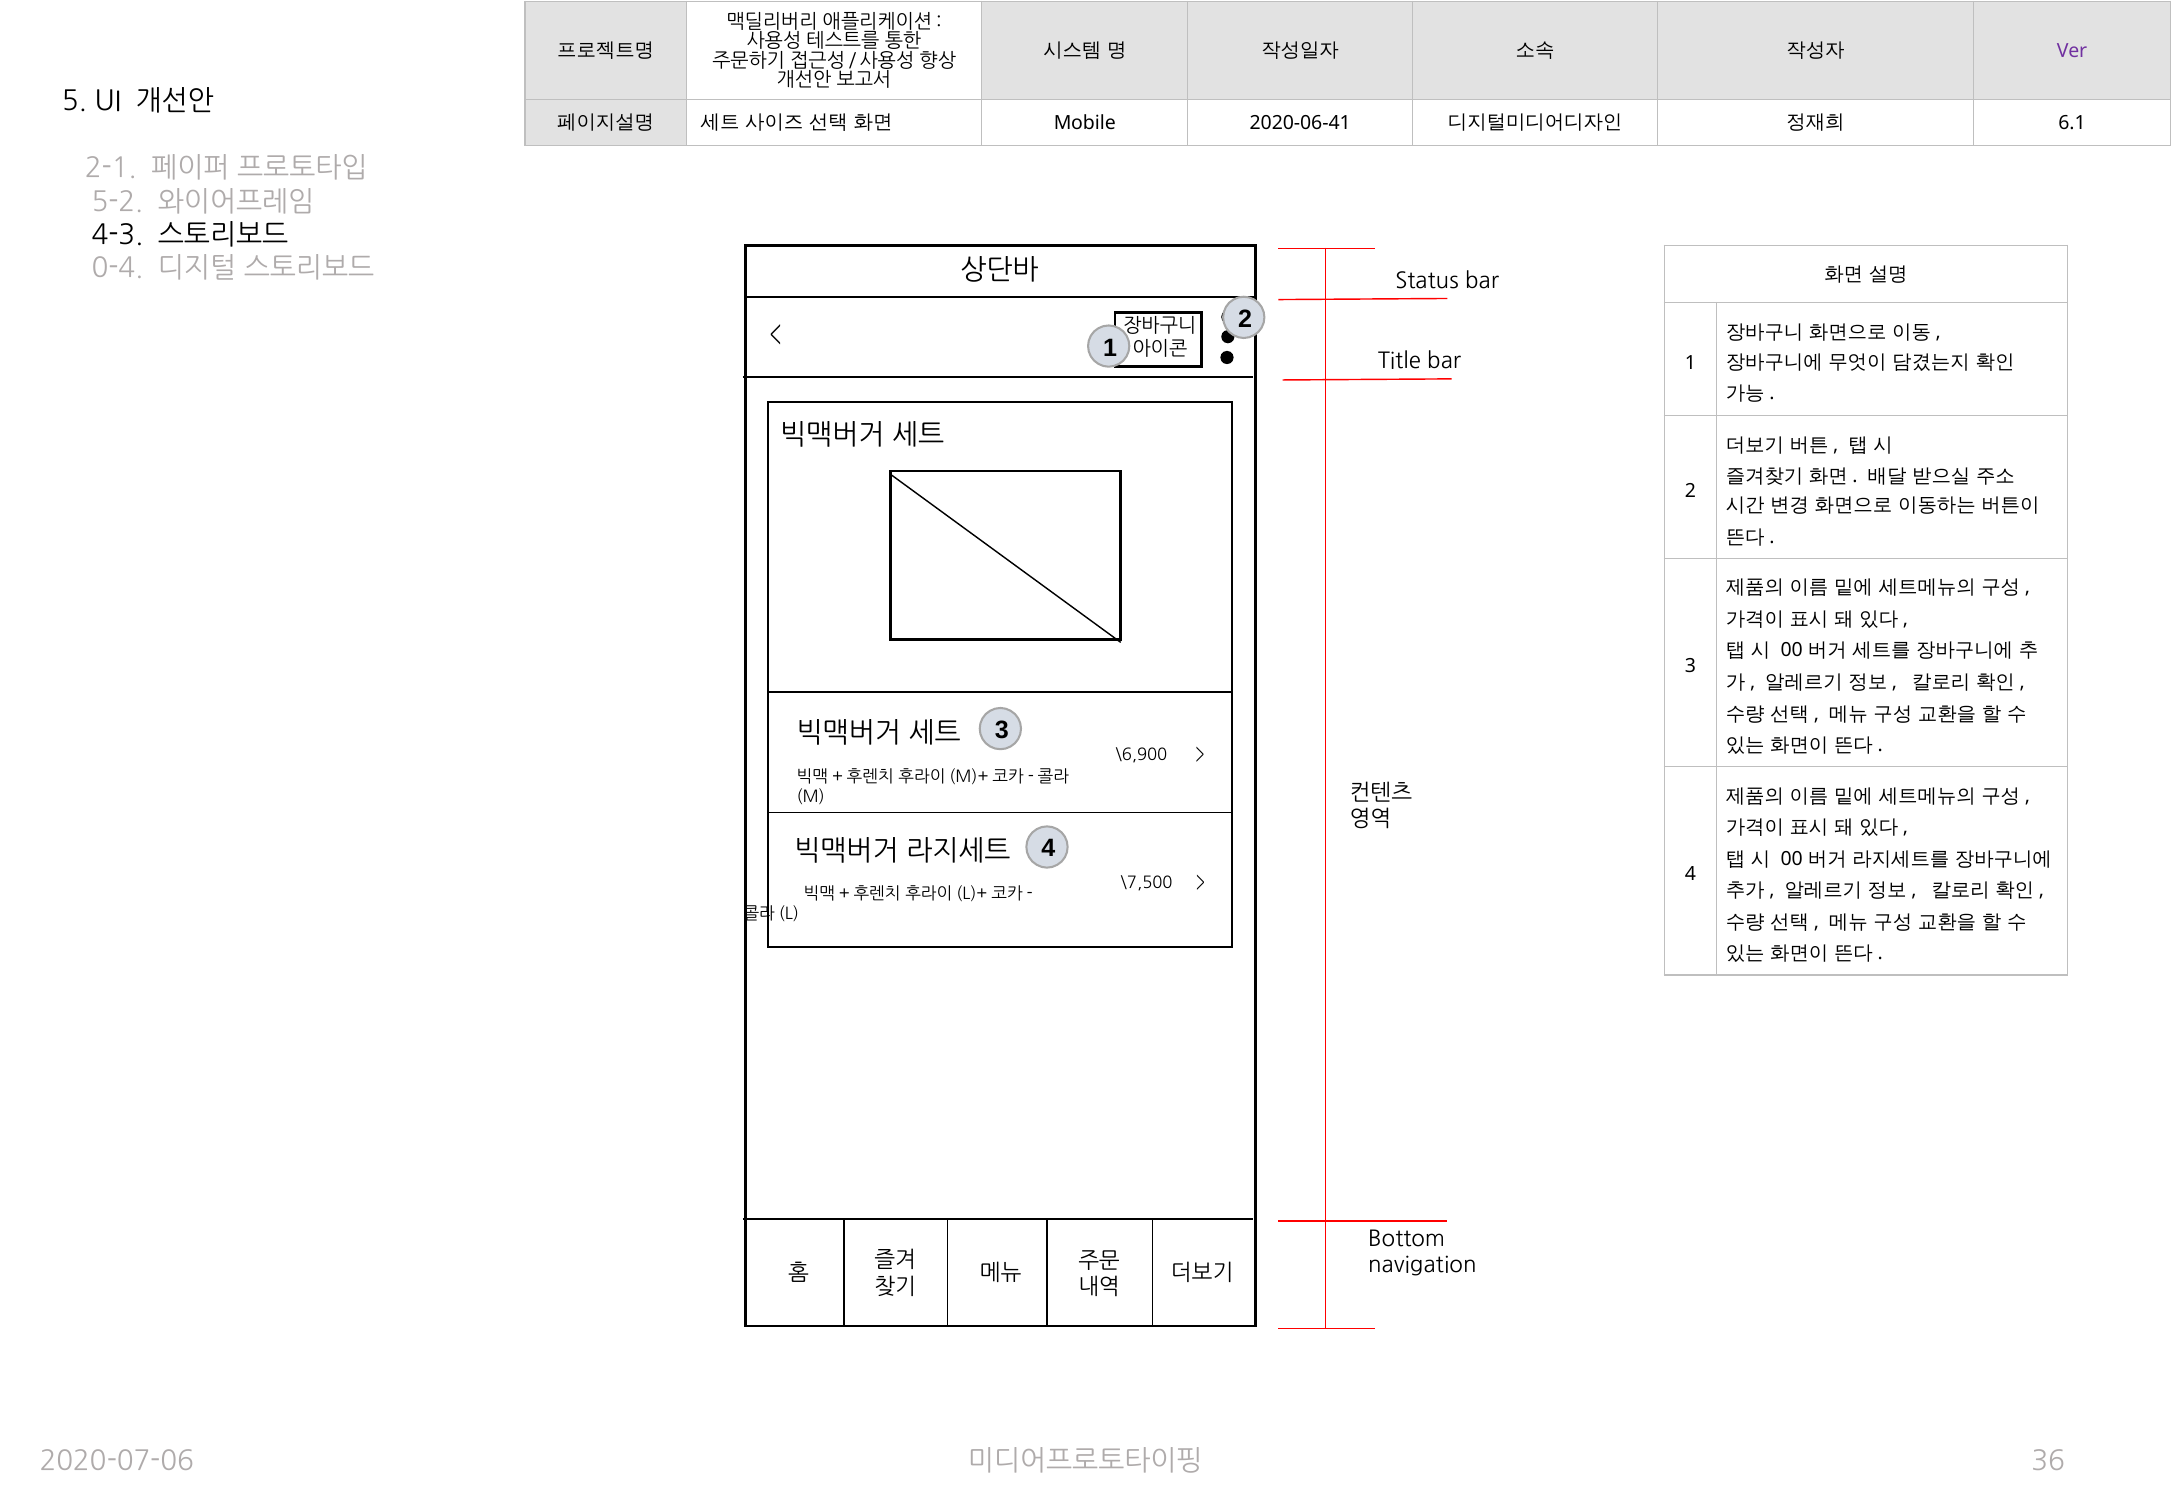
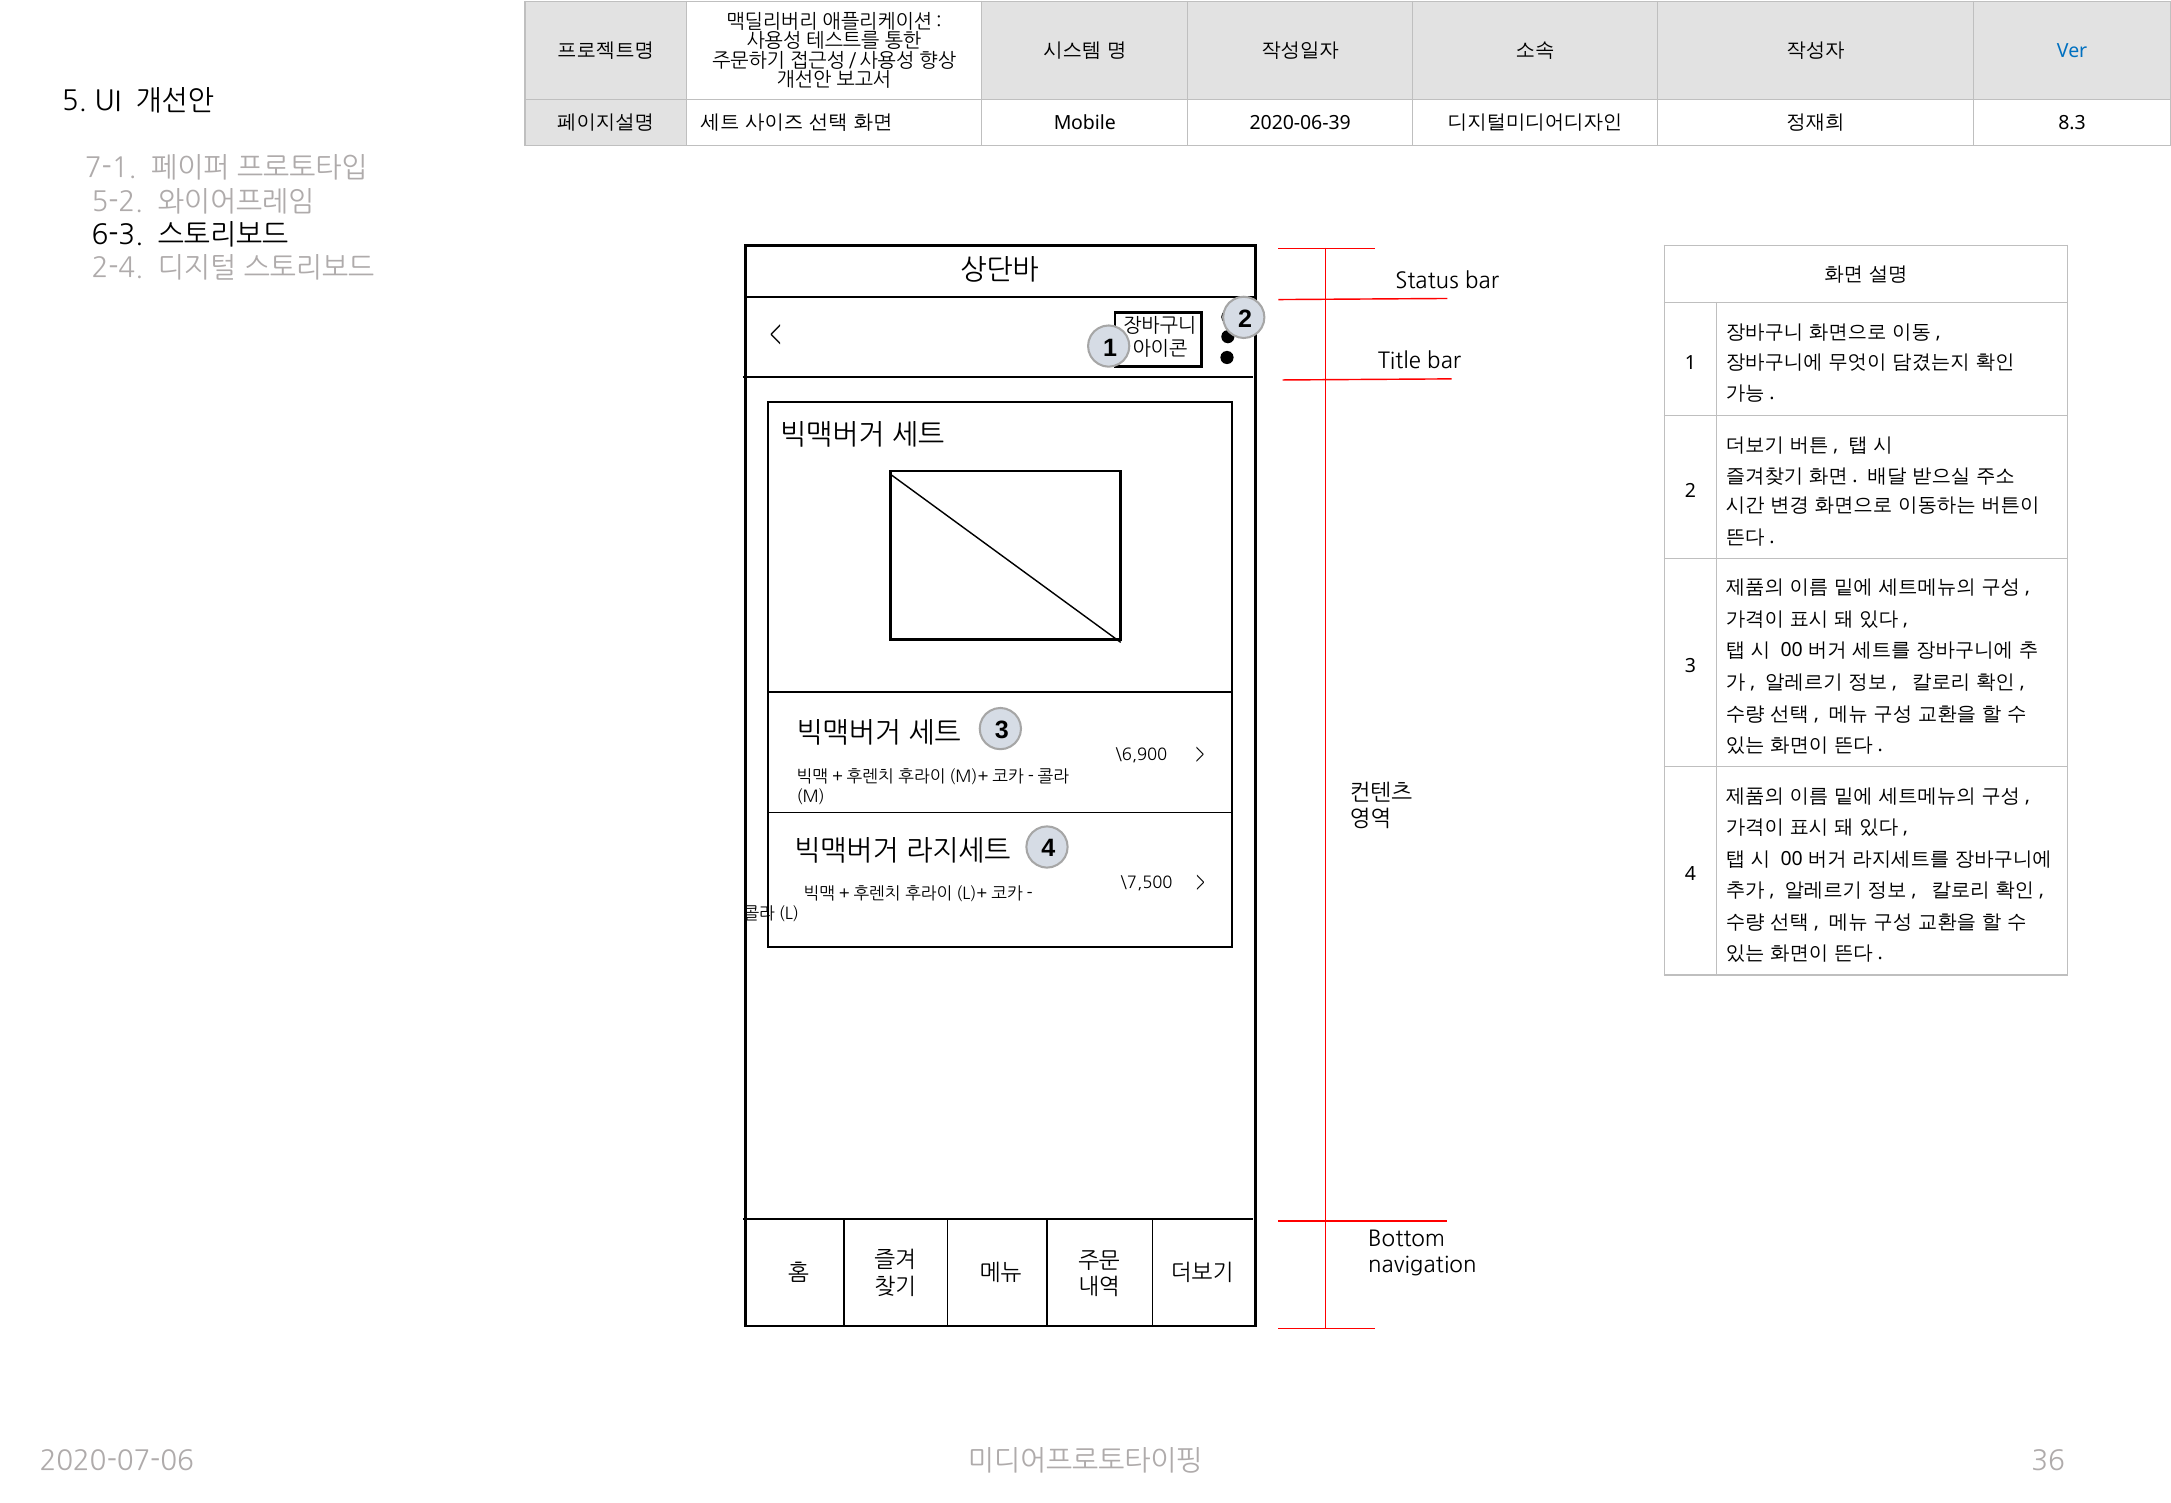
Ver colour: purple -> blue (2072, 51)
2020-06-41: 2020-06-41 -> 2020-06-39 (1300, 124)
6.1: 6.1 -> 8.3 (2072, 124)
2-1: 2-1 -> 7-1 (111, 168)
4-3: 4-3 -> 6-3 (118, 235)
0-4: 0-4 -> 2-4 (118, 269)
